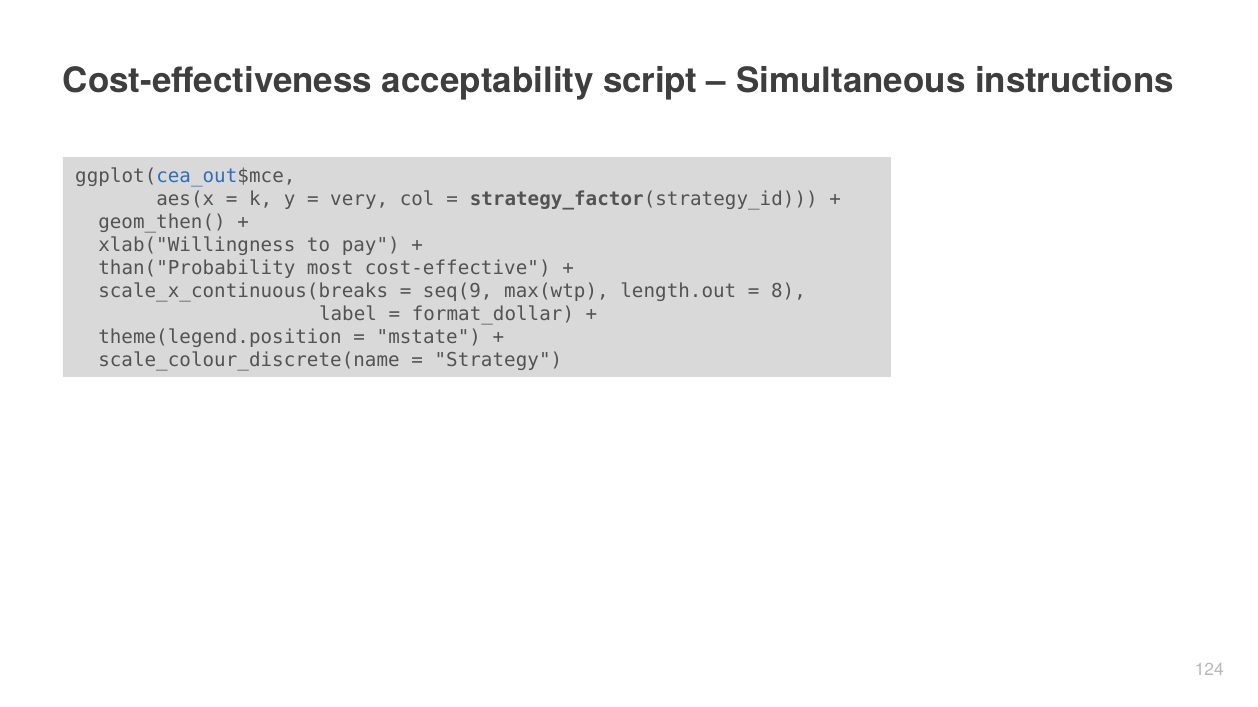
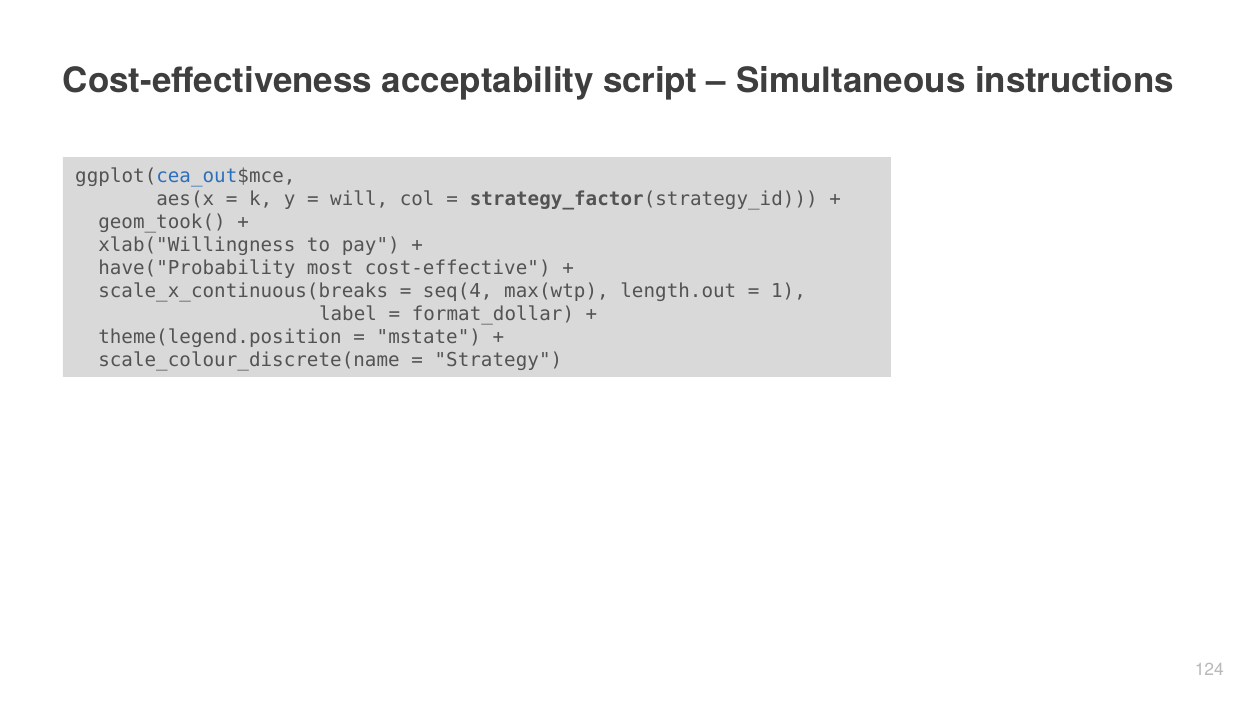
very: very -> will (359, 199)
geom_then(: geom_then( -> geom_took( (162, 222)
than("Probability: than("Probability -> have("Probability (197, 269)
seq(9: seq(9 -> seq(4 (458, 292)
8: 8 -> 1 (788, 292)
